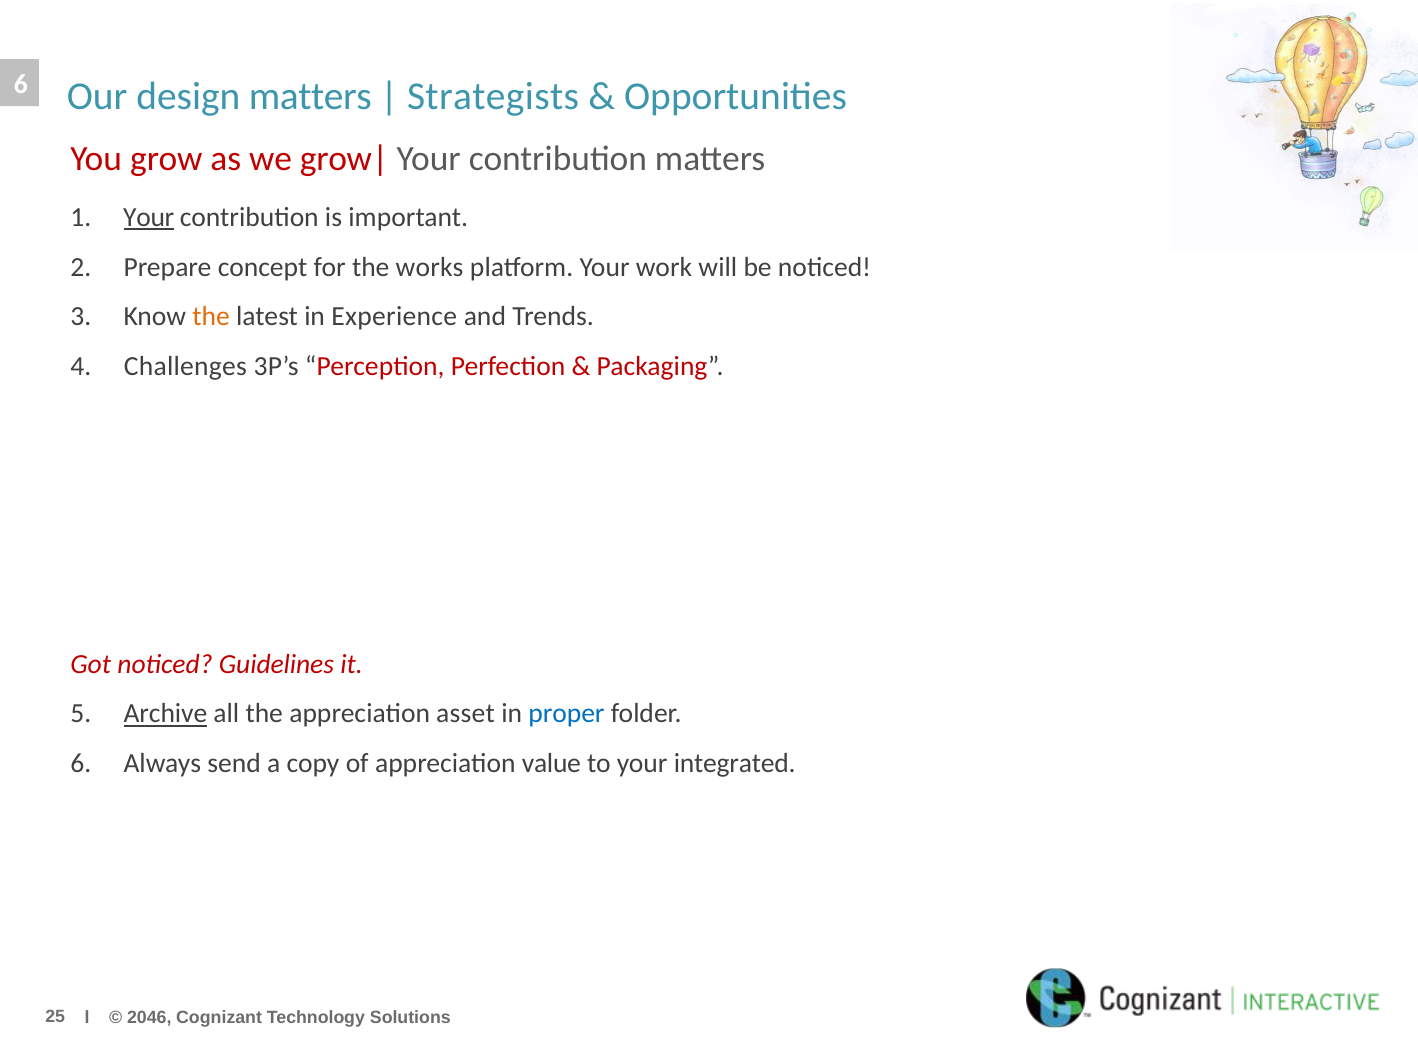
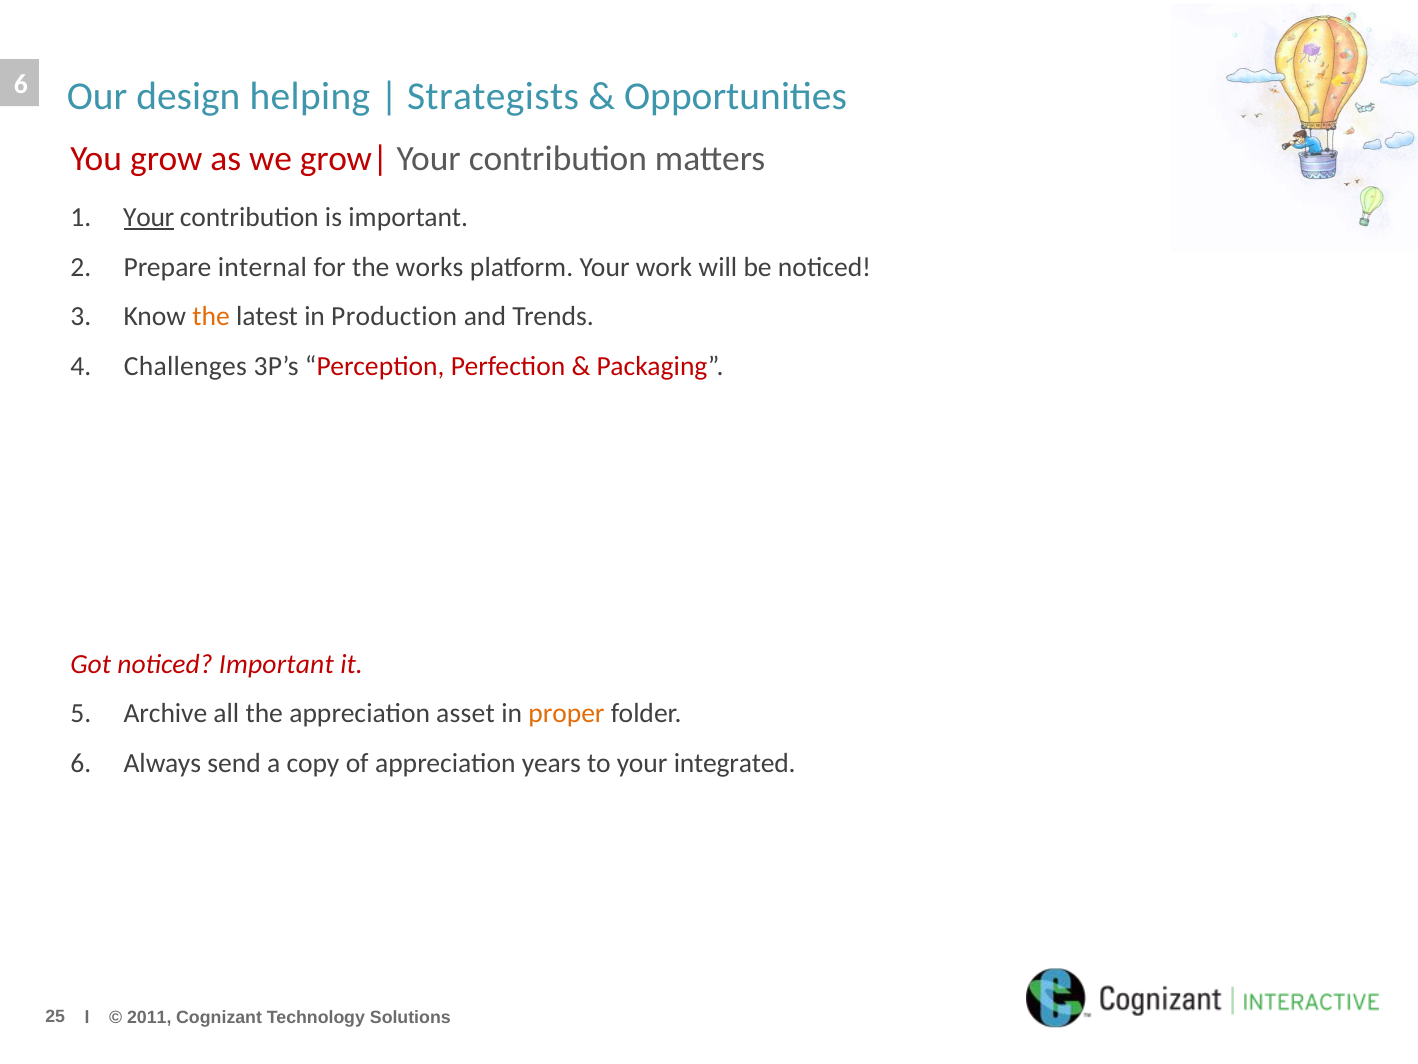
design matters: matters -> helping (310, 97)
concept: concept -> internal (262, 267)
Experience: Experience -> Production (394, 316)
noticed Guidelines: Guidelines -> Important (276, 664)
Archive underline: present -> none (165, 714)
proper colour: blue -> orange (566, 714)
value: value -> years (551, 763)
2046: 2046 -> 2011 (149, 1017)
